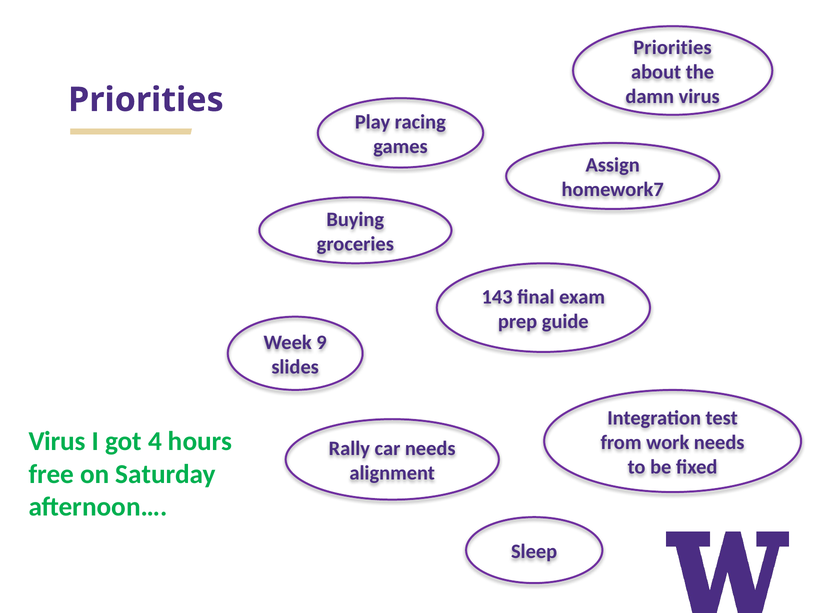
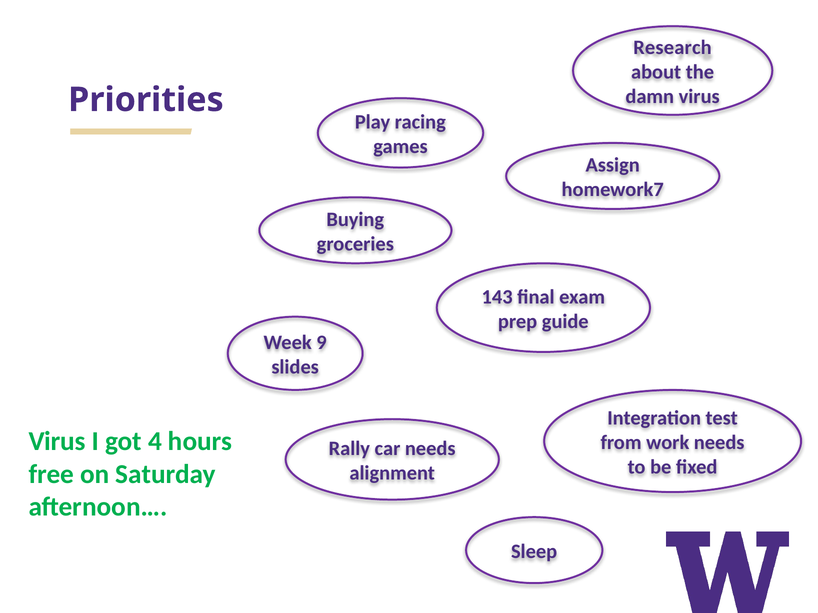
Priorities: Priorities -> Research (673, 47)
